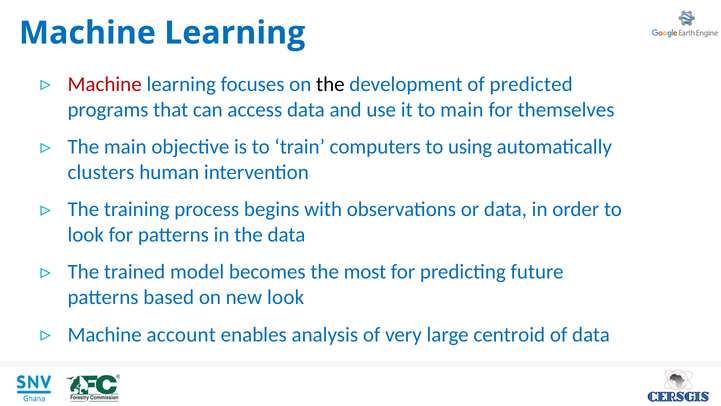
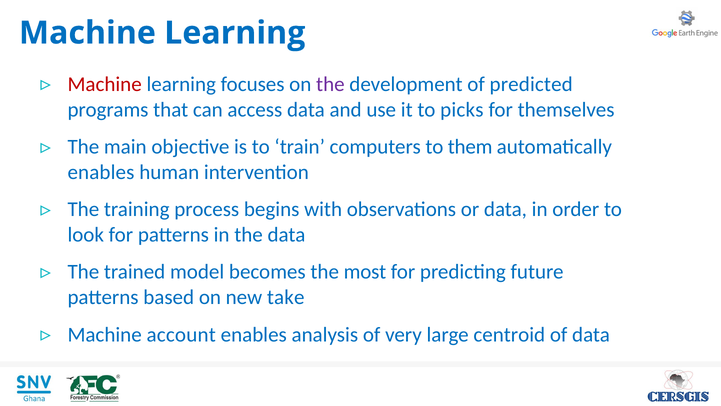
the colour: black -> purple (330, 84)
to main: main -> picks (462, 109)
using: using -> them (470, 147)
clusters: clusters -> enables (101, 172)
new look: look -> take (286, 297)
